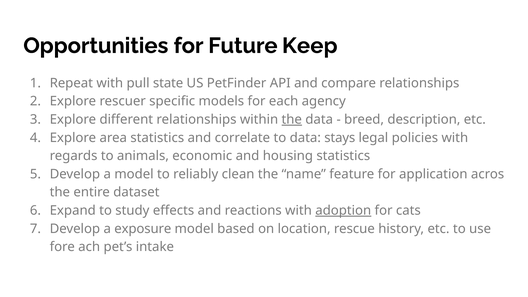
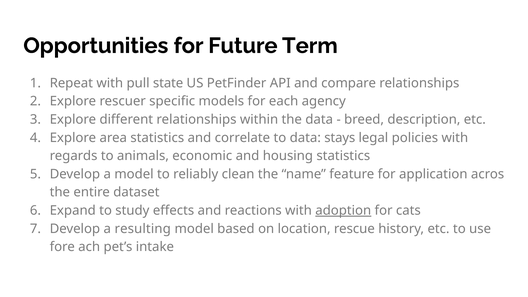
Keep: Keep -> Term (310, 46)
the underline: present -> none (292, 119)
exposure: exposure -> resulting (143, 229)
